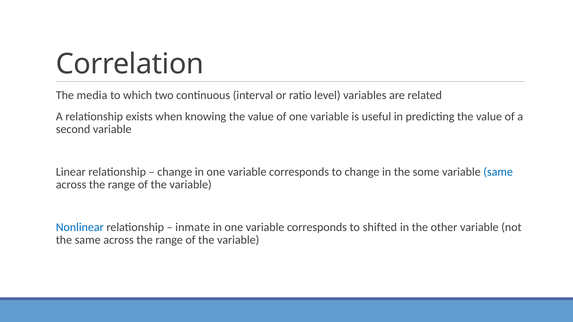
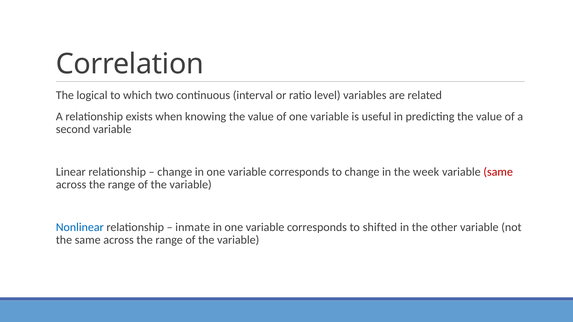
media: media -> logical (92, 95)
some: some -> week (426, 172)
same colour: blue -> red (498, 172)
